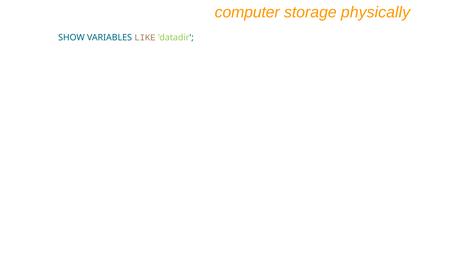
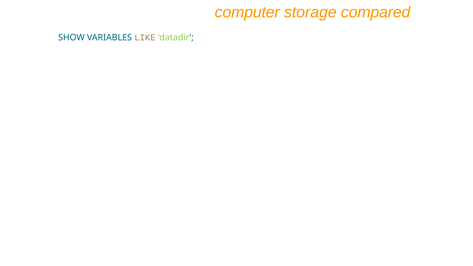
physically: physically -> compared (376, 12)
